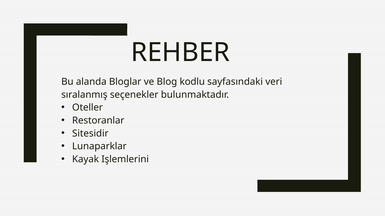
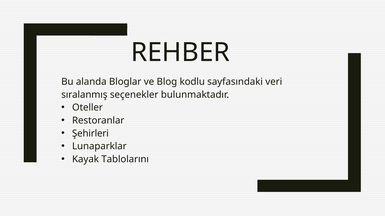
Sitesidir: Sitesidir -> Şehirleri (90, 134)
Işlemlerini: Işlemlerini -> Tablolarını (125, 160)
